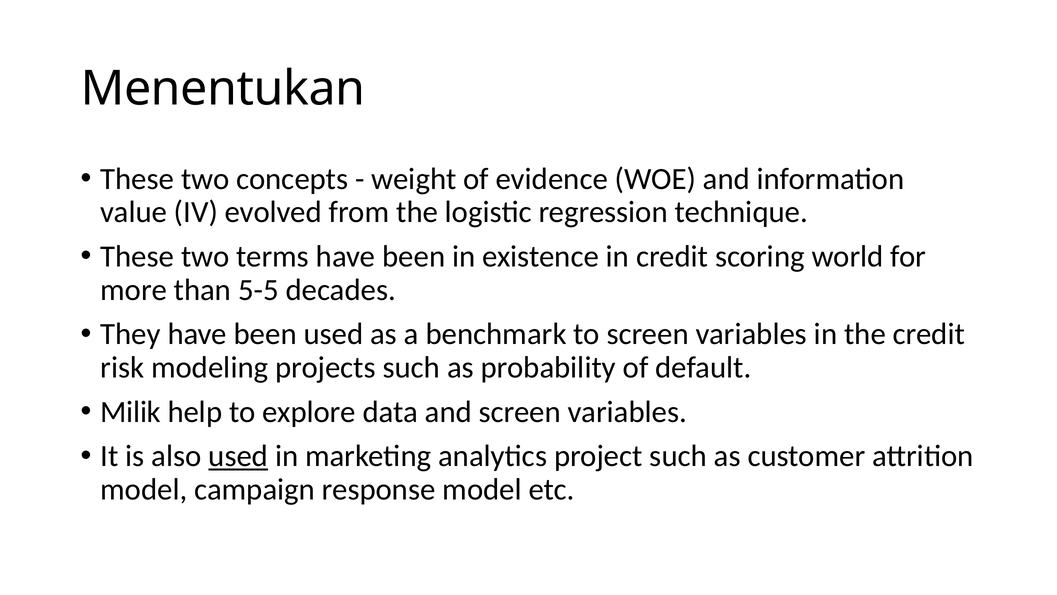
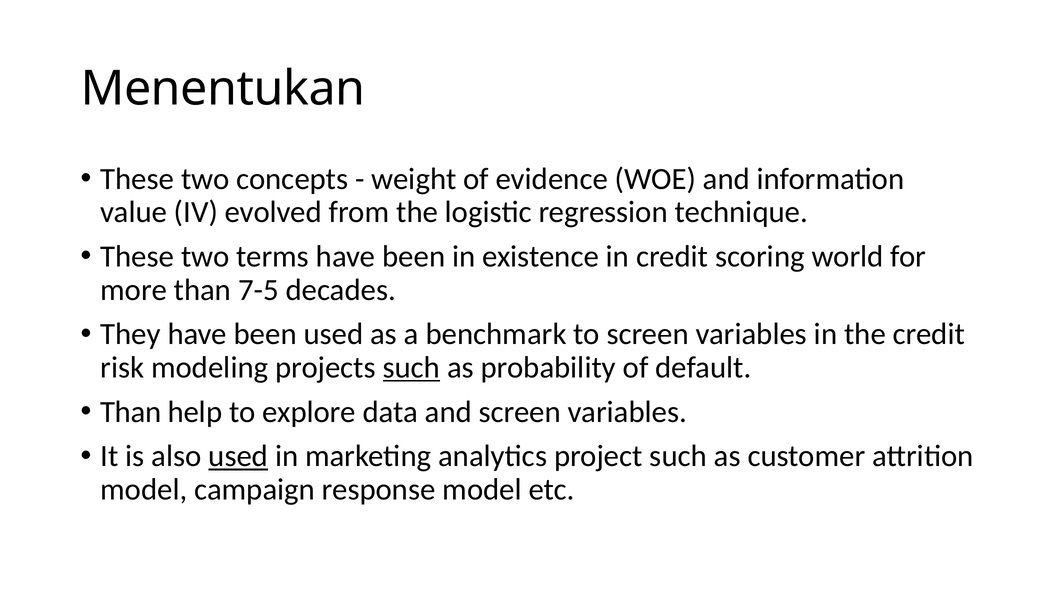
5-5: 5-5 -> 7-5 (258, 290)
such underline: none -> present (411, 367)
Milik: Milik -> Than (131, 412)
